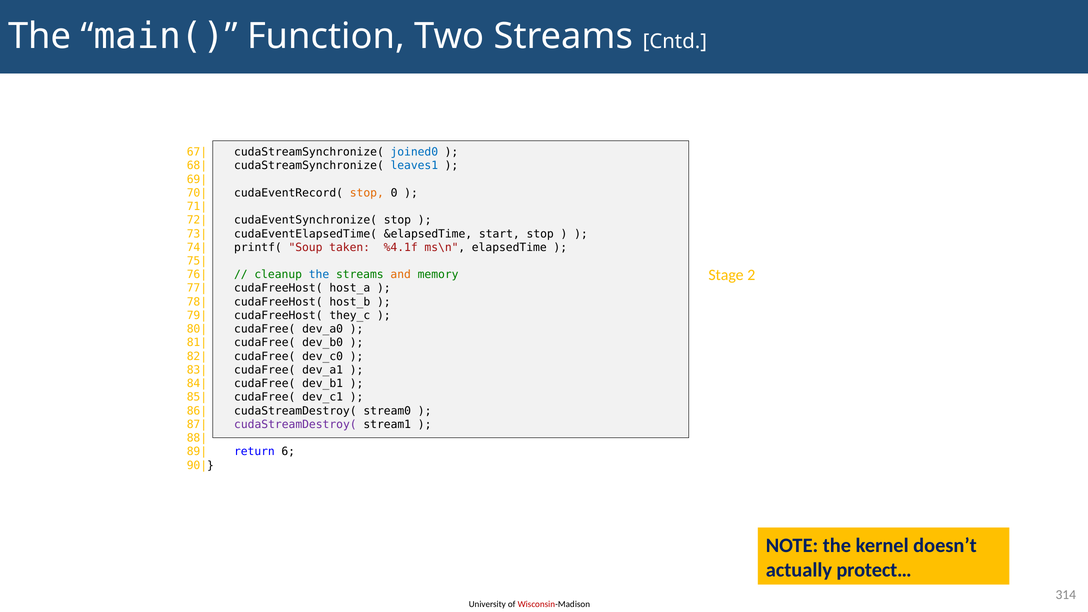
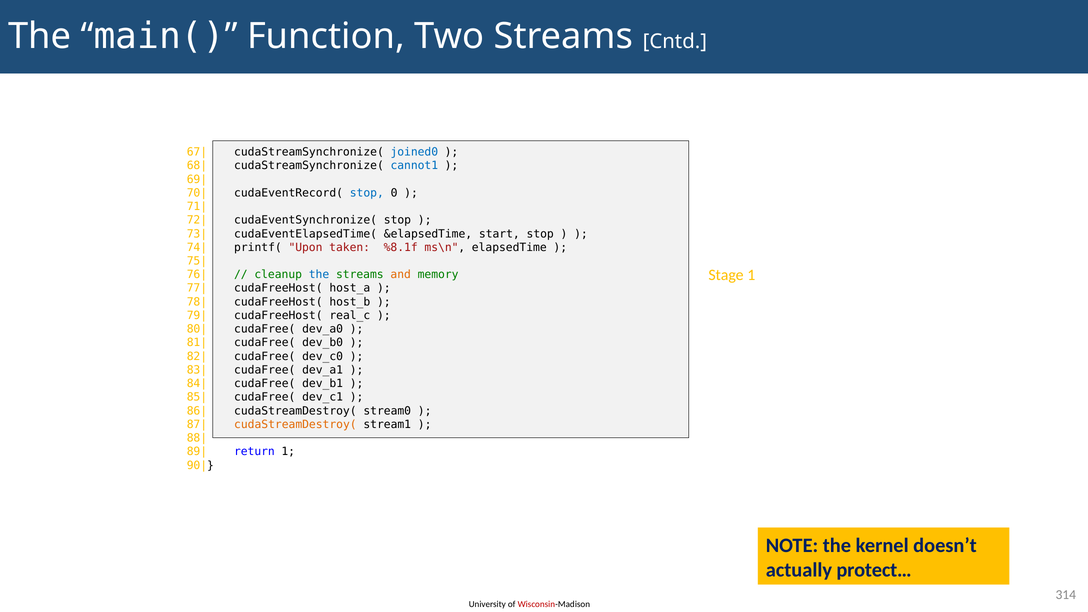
leaves1: leaves1 -> cannot1 (414, 166)
stop colour: orange -> blue (367, 193)
Soup: Soup -> Upon (305, 247)
%4.1f: %4.1f -> %8.1f (401, 247)
Stage 2: 2 -> 1 (751, 275)
they_c: they_c -> real_c (350, 315)
cudaStreamDestroy( colour: purple -> orange (295, 424)
return 6: 6 -> 1 (288, 452)
